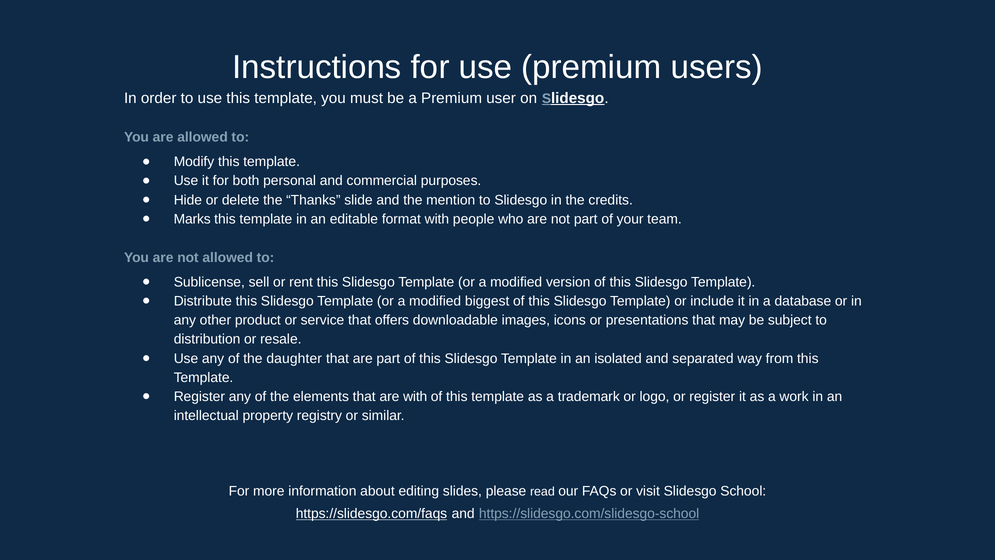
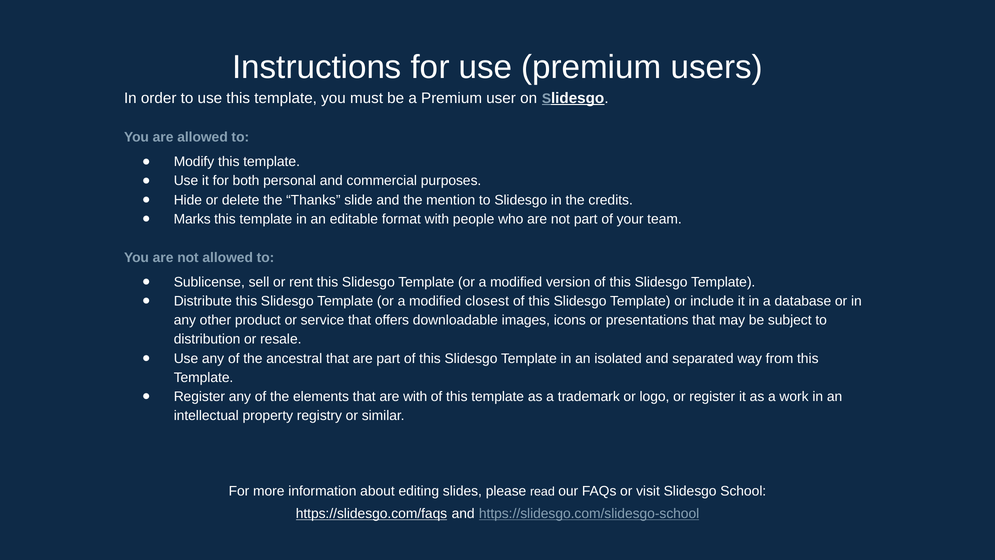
biggest: biggest -> closest (487, 301)
daughter: daughter -> ancestral (294, 358)
